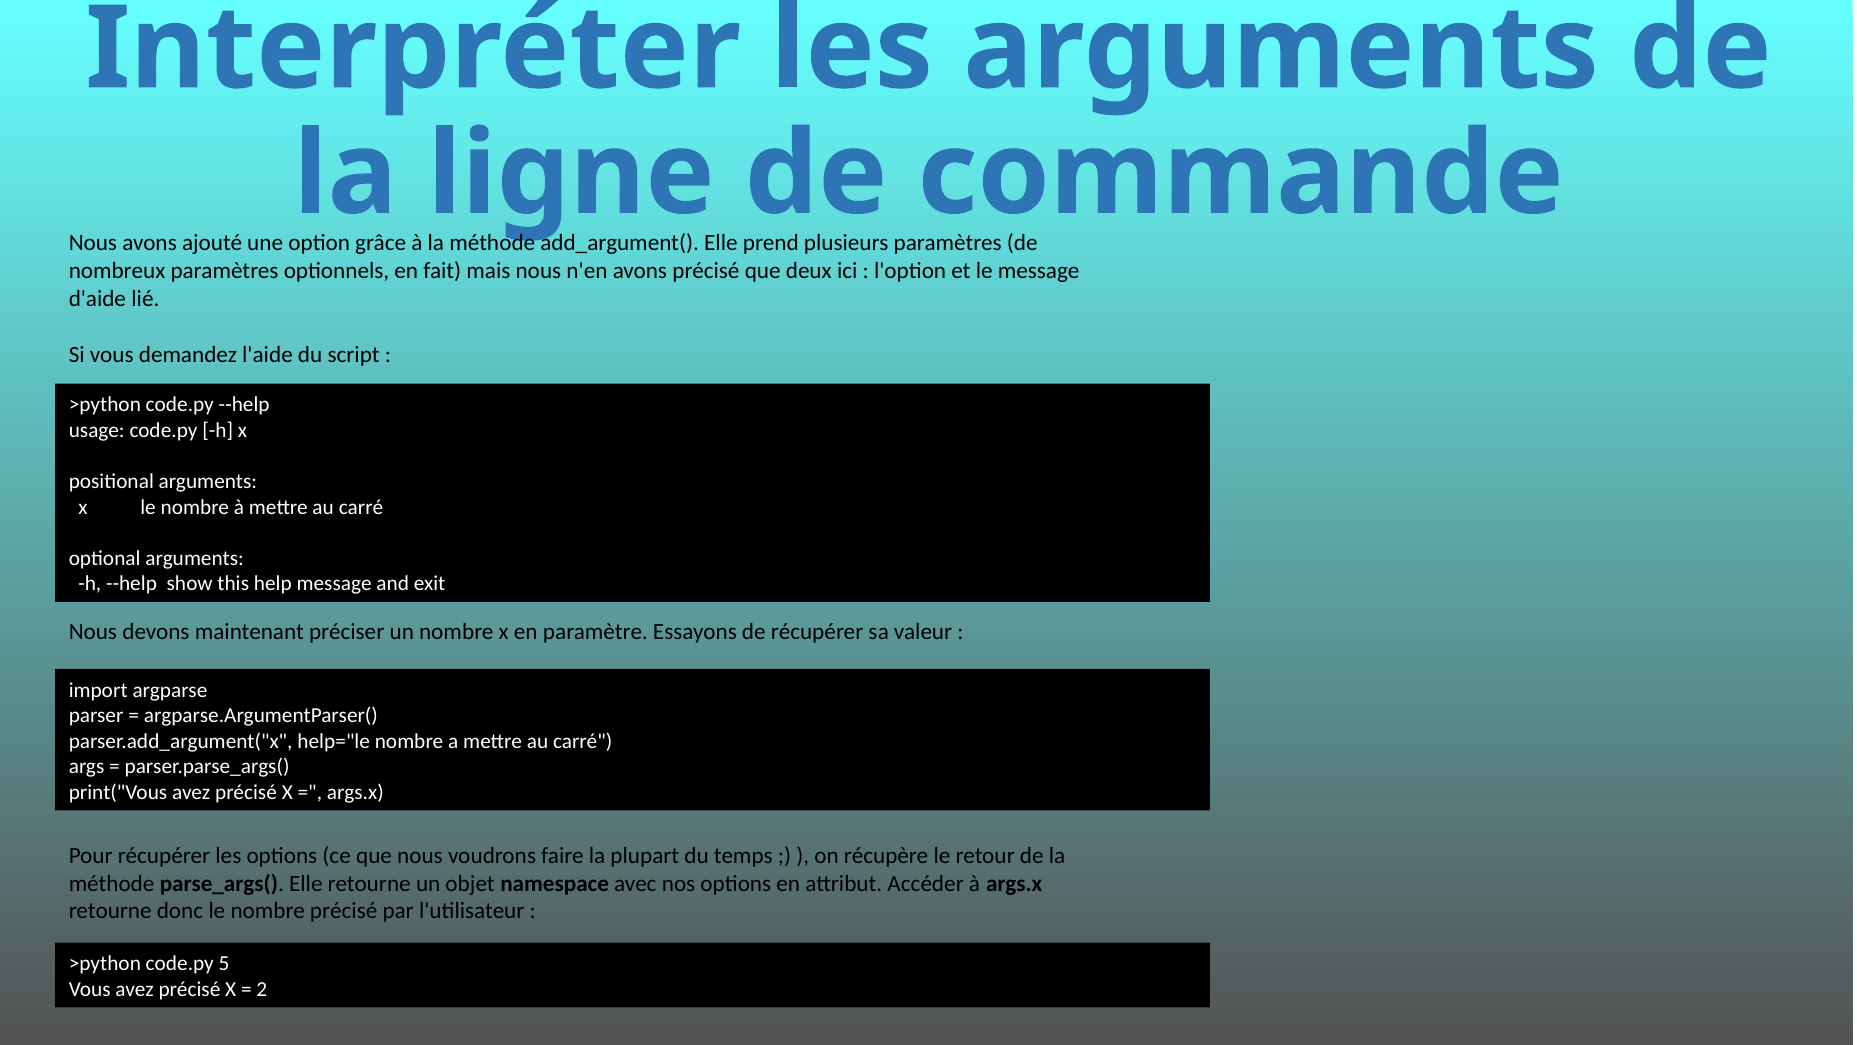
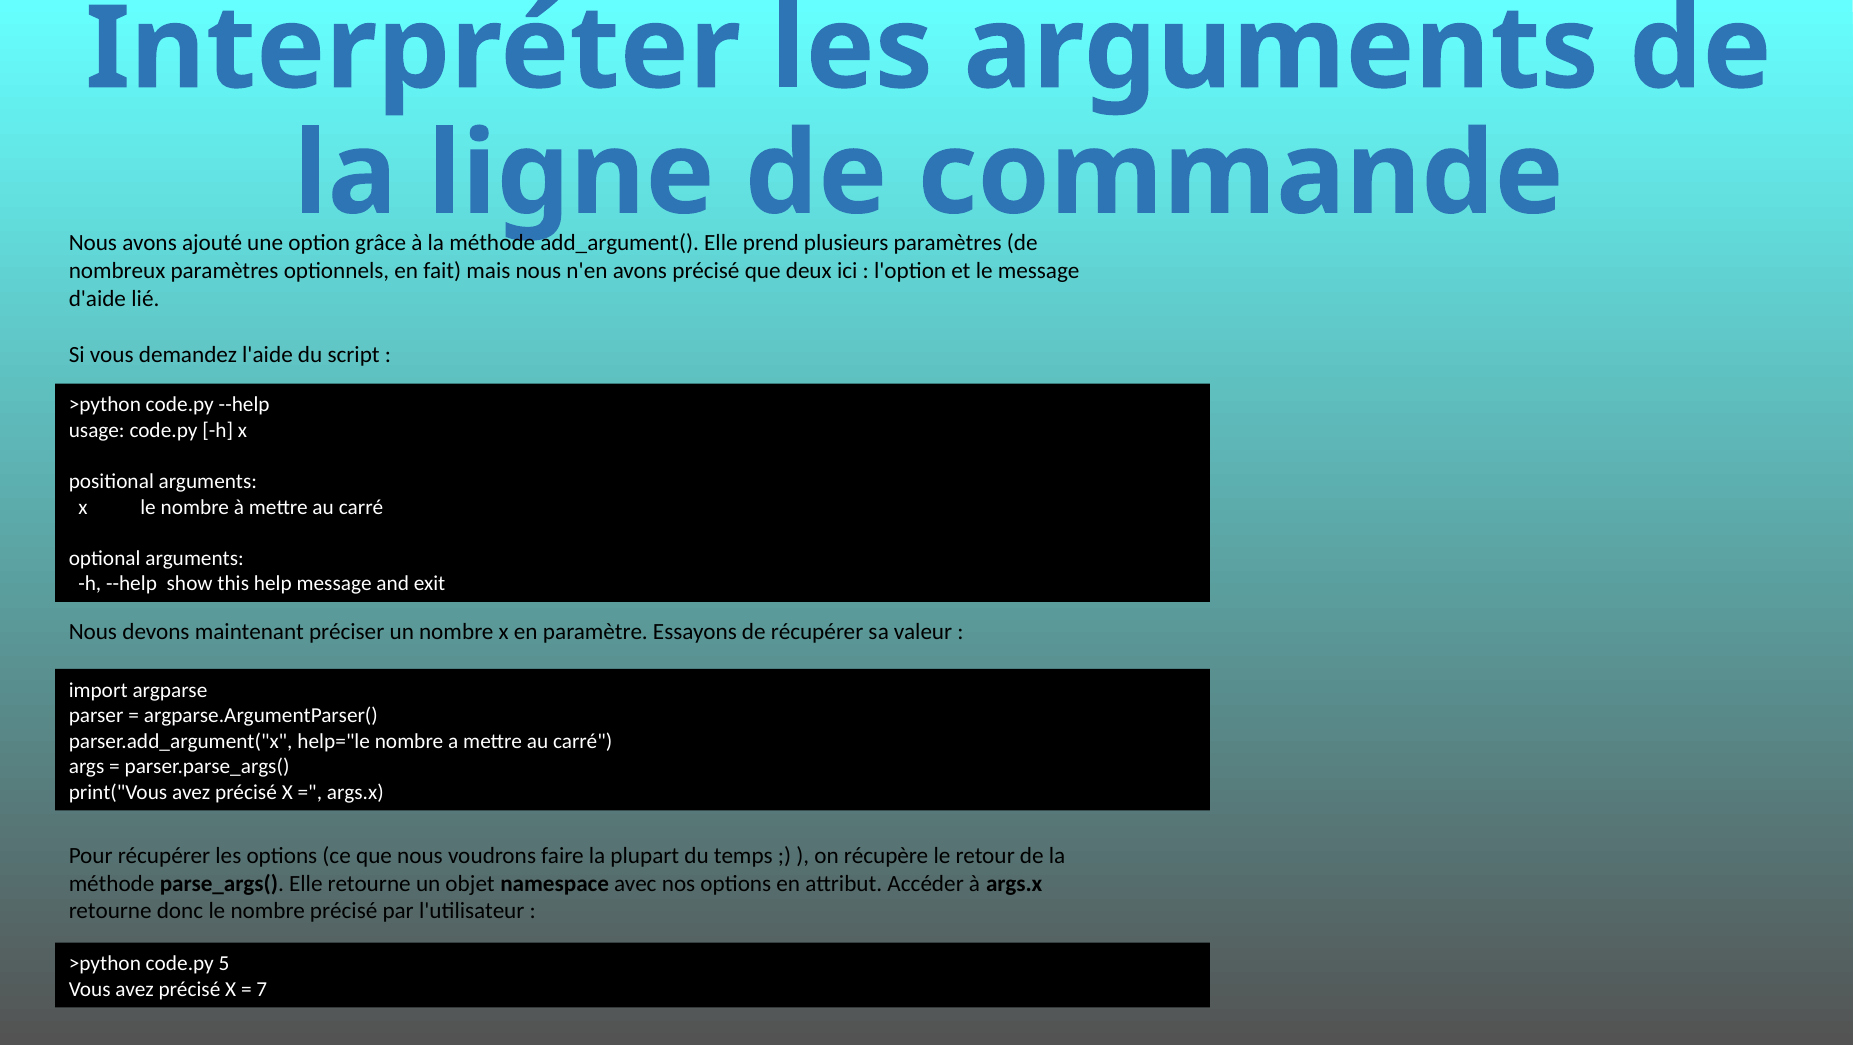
2: 2 -> 7 (262, 989)
